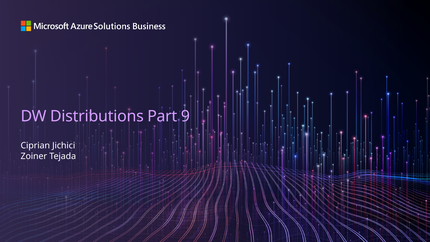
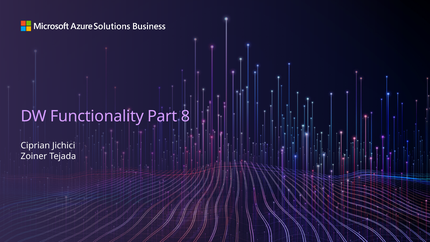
Distributions: Distributions -> Functionality (97, 116)
9: 9 -> 8 (185, 116)
